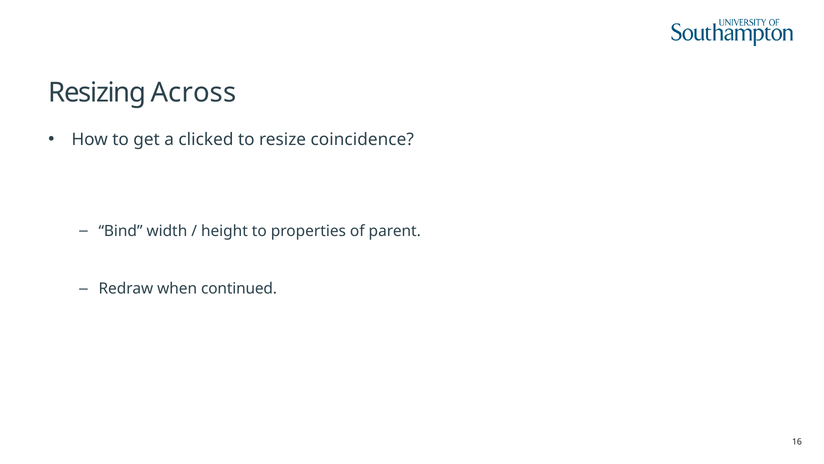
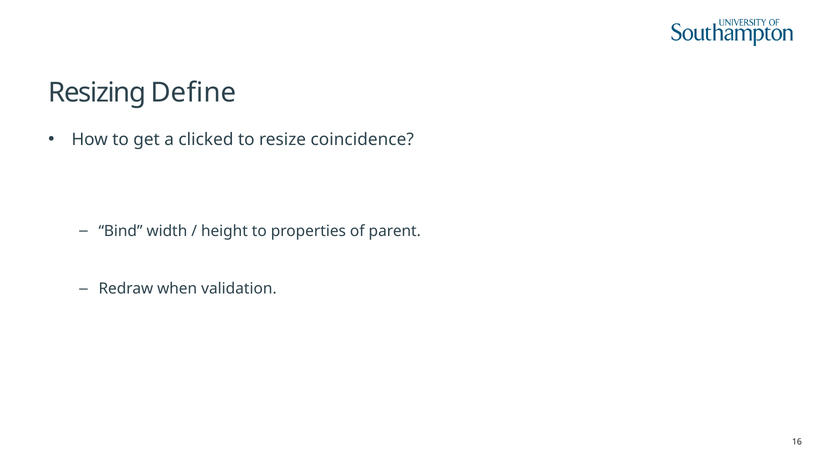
Across: Across -> Define (194, 92)
continued: continued -> validation (239, 288)
